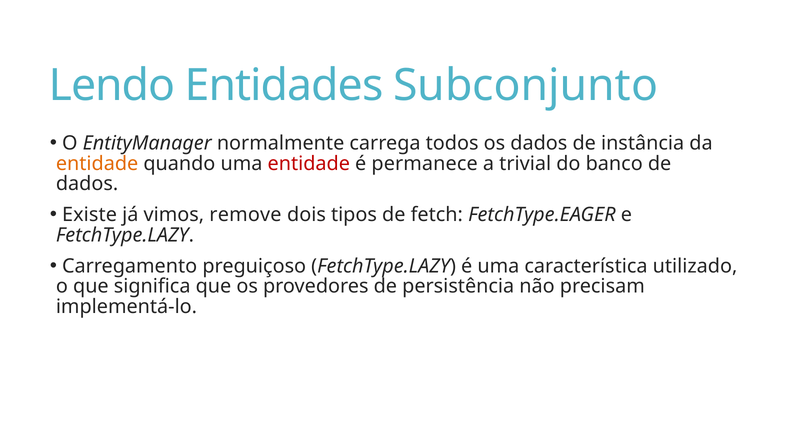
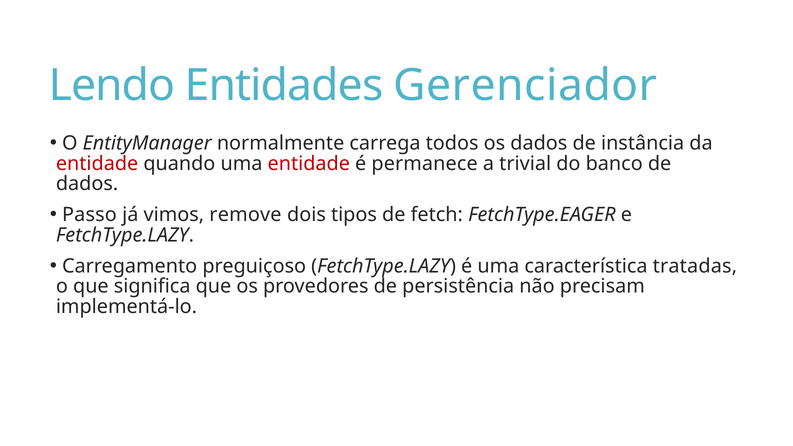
Subconjunto: Subconjunto -> Gerenciador (525, 85)
entidade colour: orange -> red (97, 164)
Existe: Existe -> Passo (89, 215)
utilizado: utilizado -> tratadas (695, 266)
